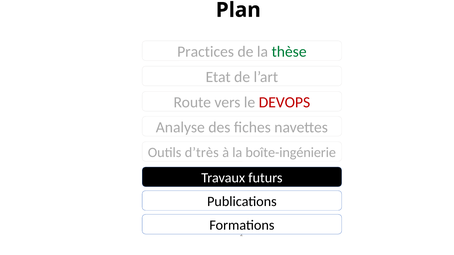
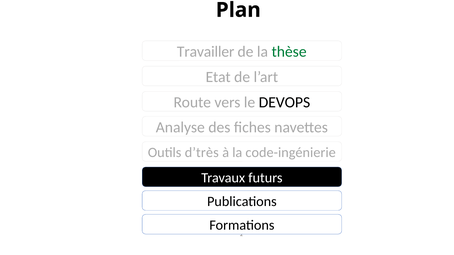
Practices: Practices -> Travailler (206, 52)
DEVOPS colour: red -> black (284, 103)
boîte-ingénierie: boîte-ingénierie -> code-ingénierie (291, 153)
